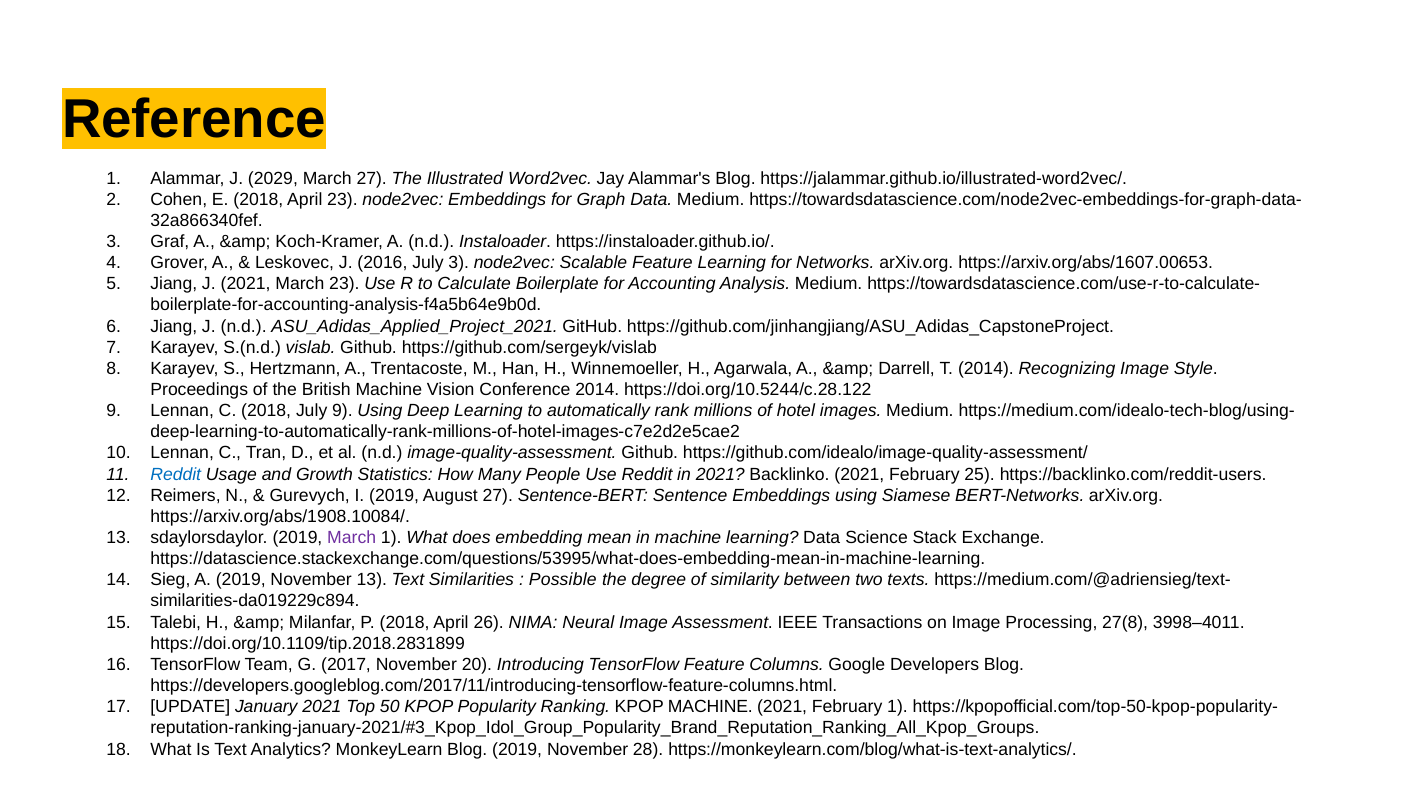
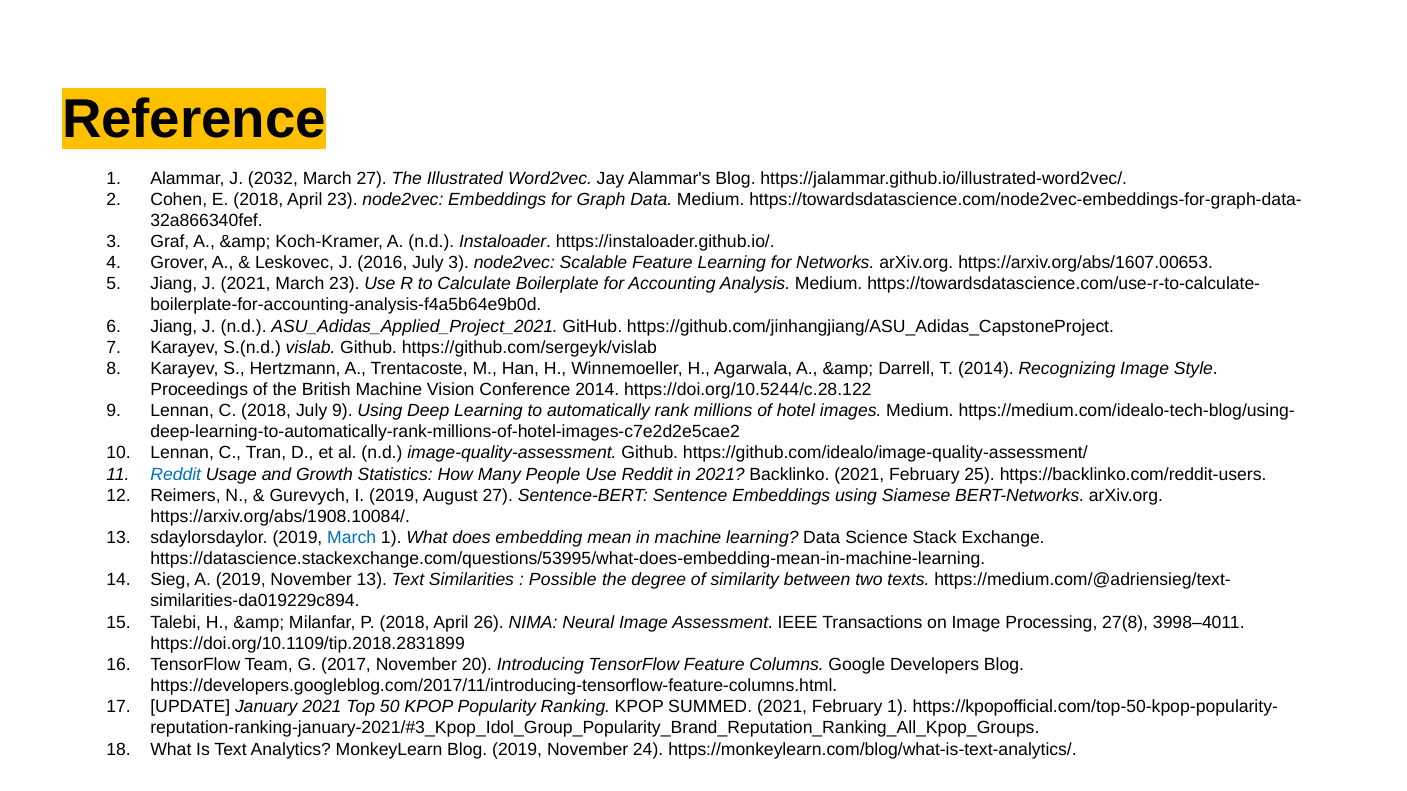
2029: 2029 -> 2032 (273, 178)
March colour: purple -> blue (352, 538)
KPOP MACHINE: MACHINE -> SUMMED (710, 707)
28: 28 -> 24 (648, 750)
